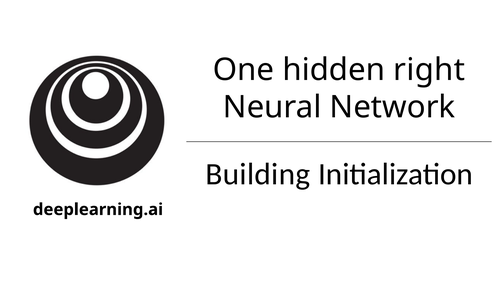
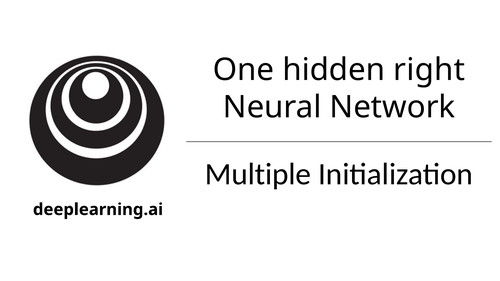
Building: Building -> Multiple (258, 174)
